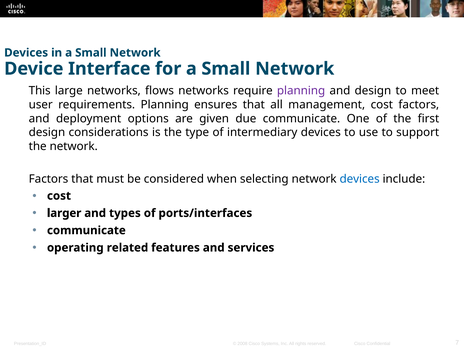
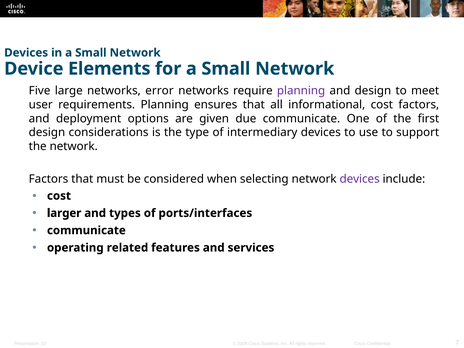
Interface: Interface -> Elements (109, 69)
This: This -> Five (40, 91)
flows: flows -> error (159, 91)
management: management -> informational (327, 105)
devices colour: blue -> purple (360, 179)
